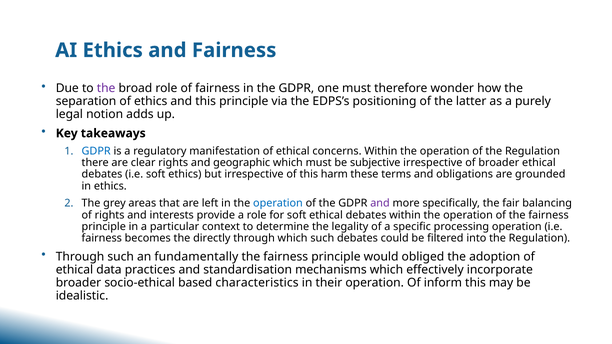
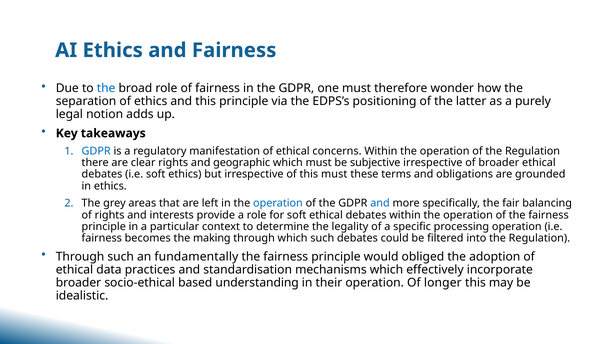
the colour: purple -> blue (106, 88)
this harm: harm -> must (334, 175)
and colour: purple -> blue (380, 203)
directly: directly -> making (212, 239)
characteristics: characteristics -> understanding (257, 283)
inform: inform -> longer (443, 283)
